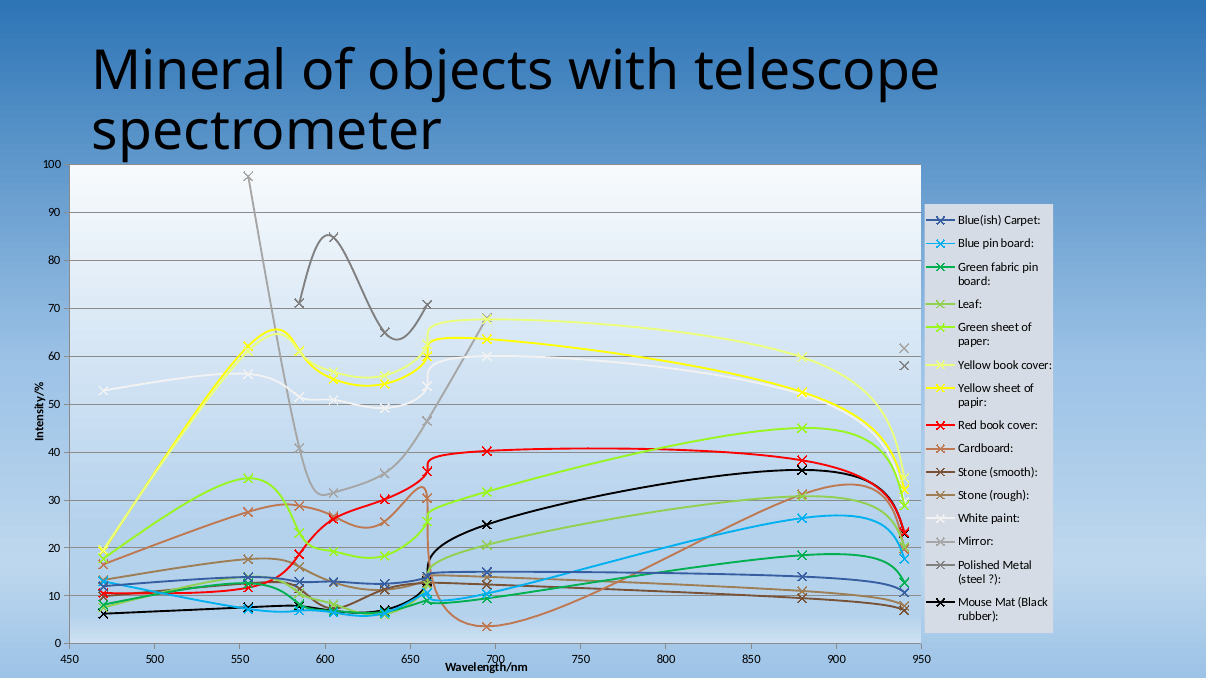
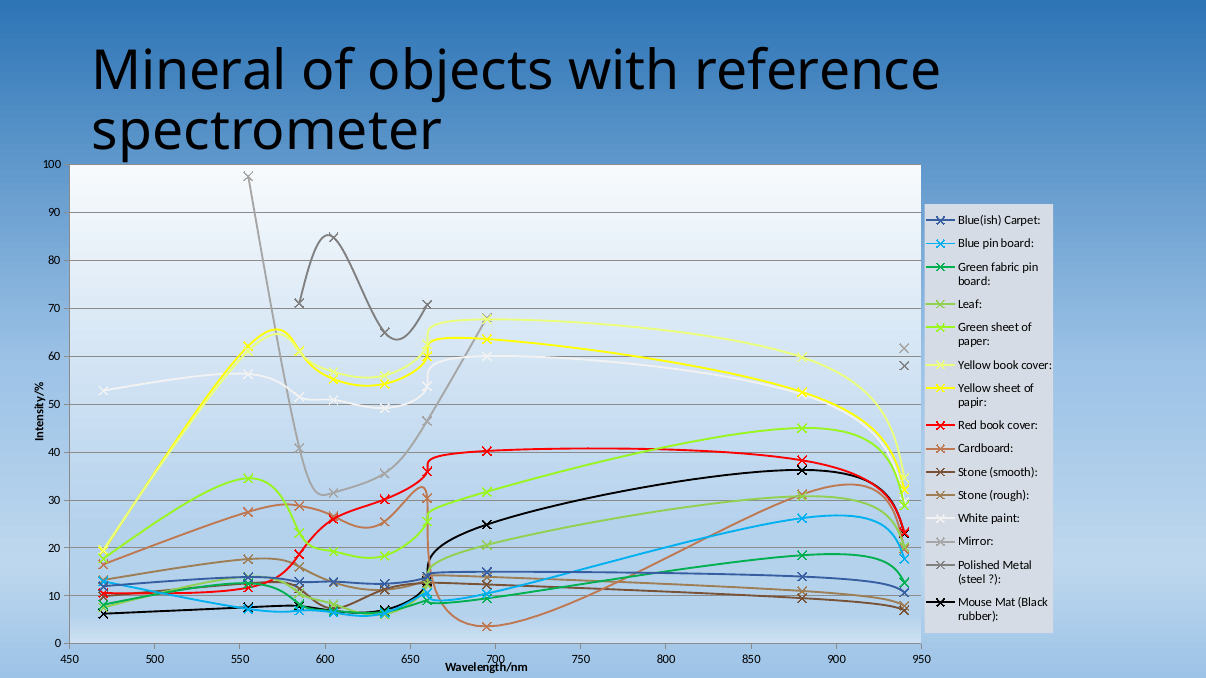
telescope: telescope -> reference (818, 71)
